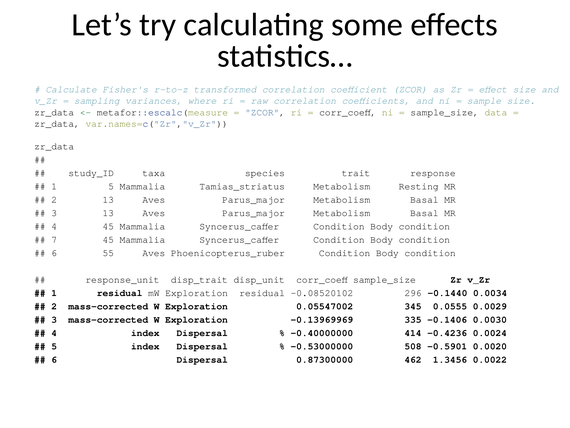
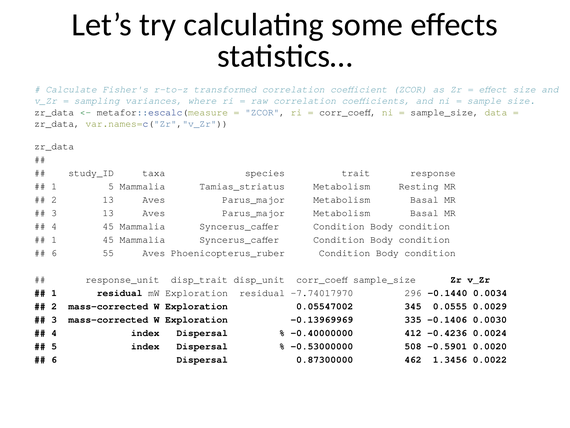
7: 7 -> 1 (54, 239)
-0.08520102: -0.08520102 -> -7.74017970 (322, 293)
414: 414 -> 412 (413, 333)
